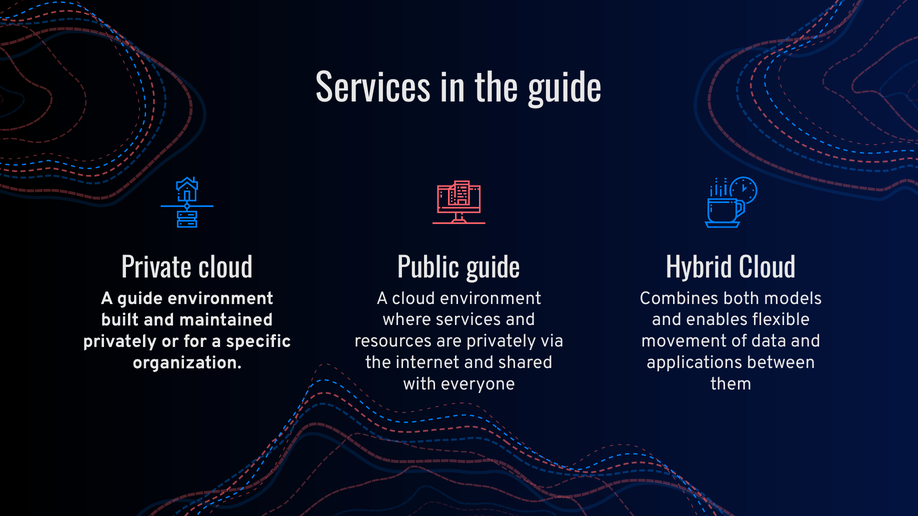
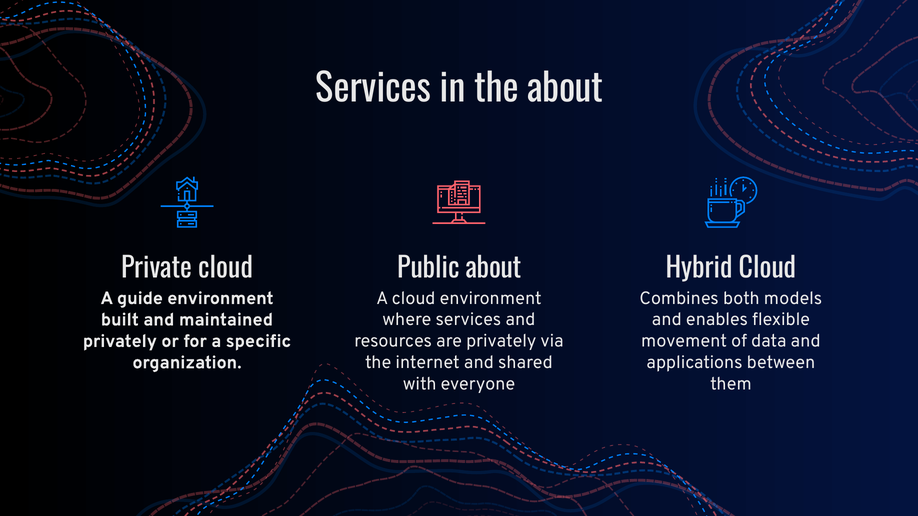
the guide: guide -> about (565, 89)
Public guide: guide -> about (494, 268)
